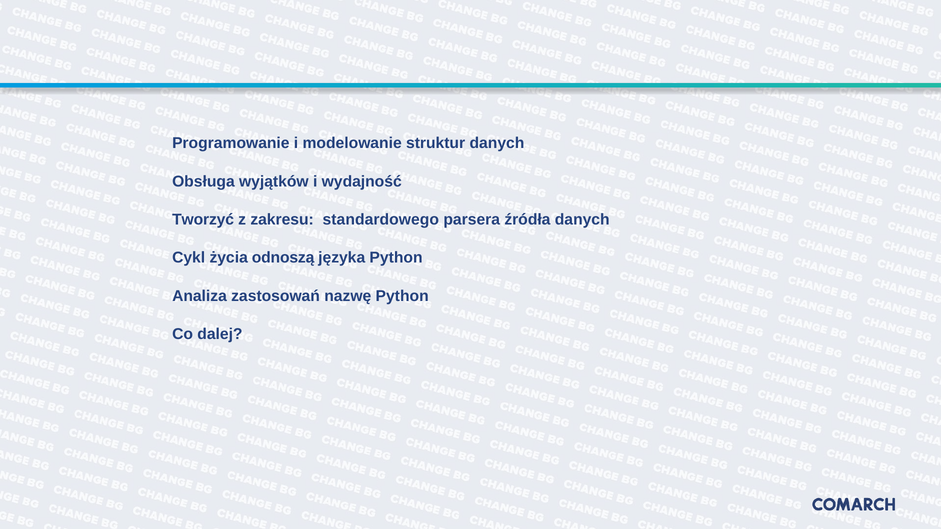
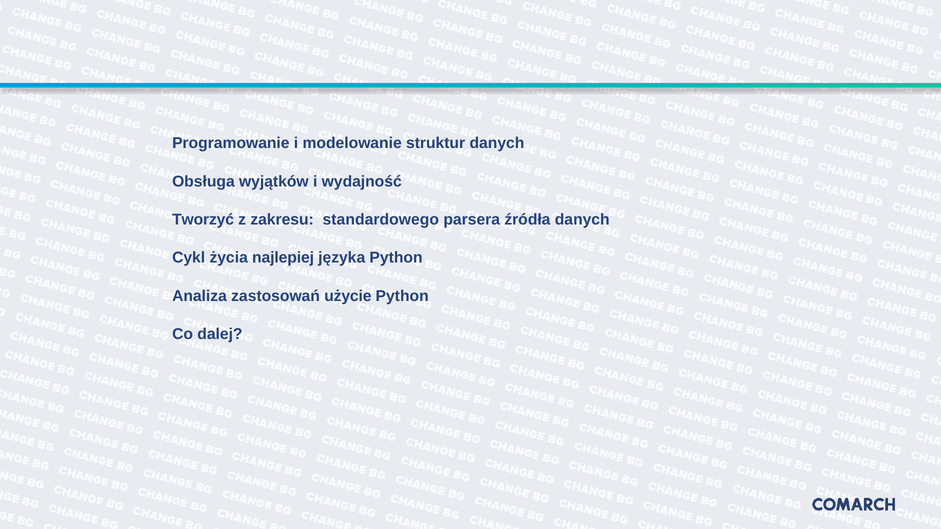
odnoszą: odnoszą -> najlepiej (283, 258)
nazwę: nazwę -> użycie (348, 296)
